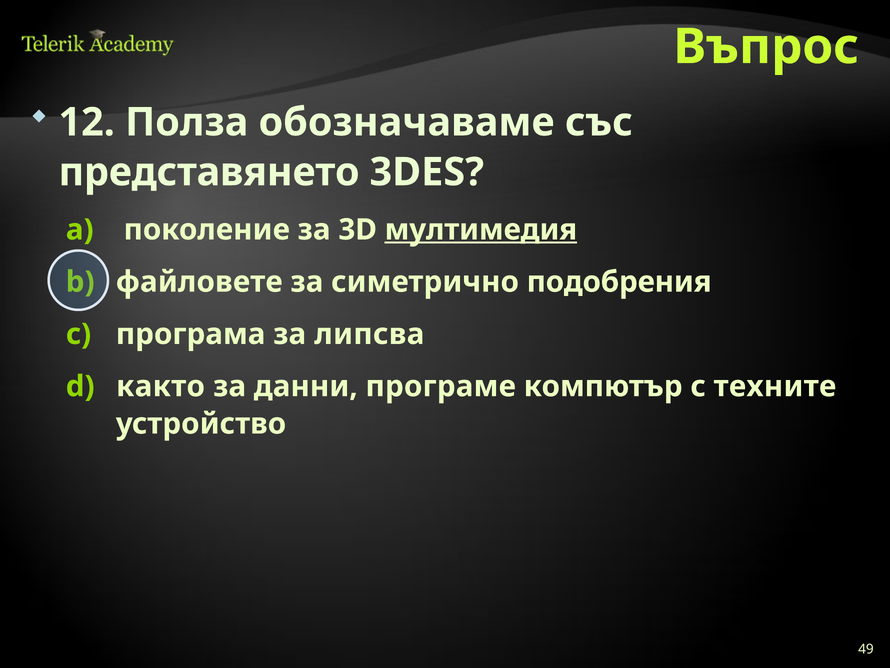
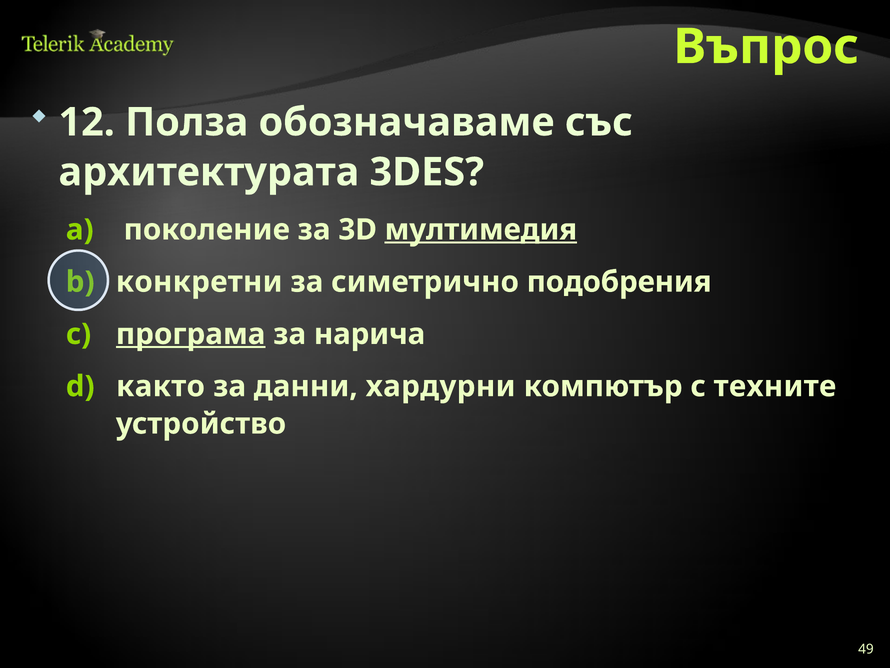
представянето: представянето -> архитектурата (209, 172)
файловете: файловете -> конкретни (199, 282)
програма underline: none -> present (191, 334)
липсва: липсва -> нарича (370, 334)
програме: програме -> хардурни (441, 386)
